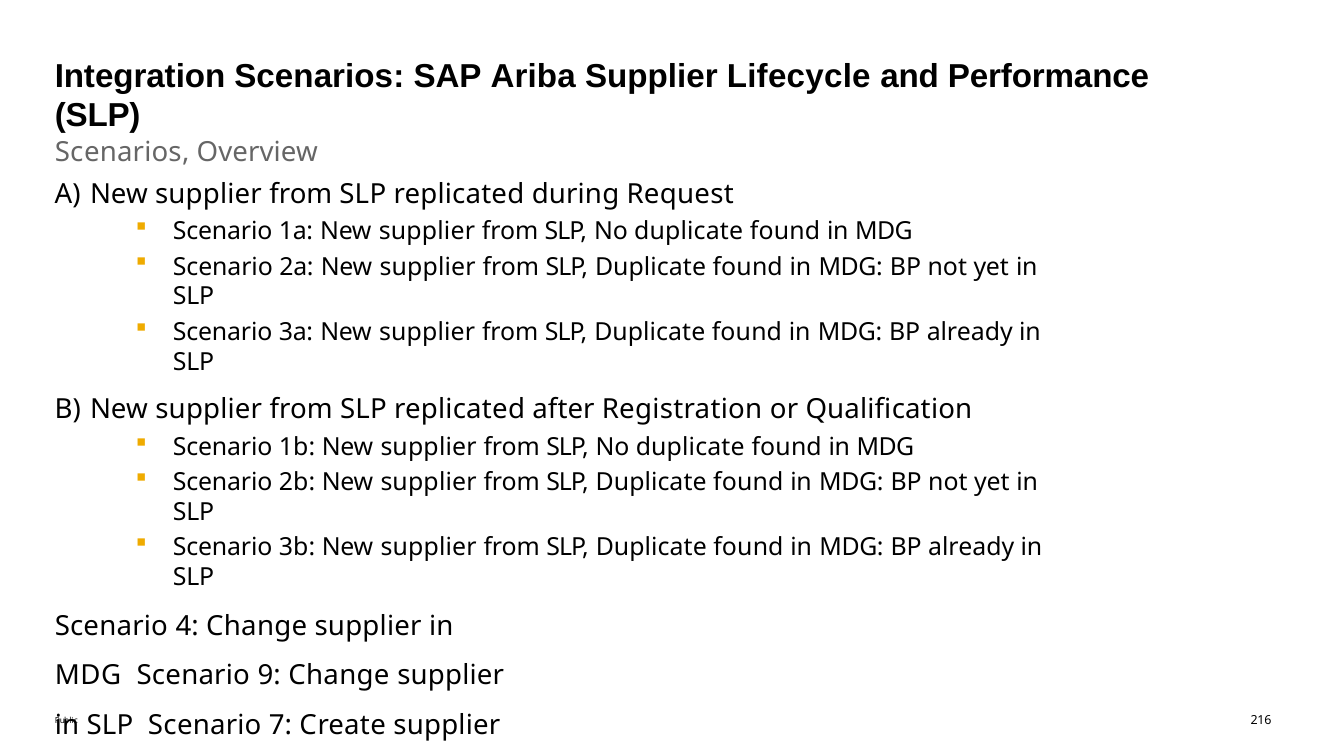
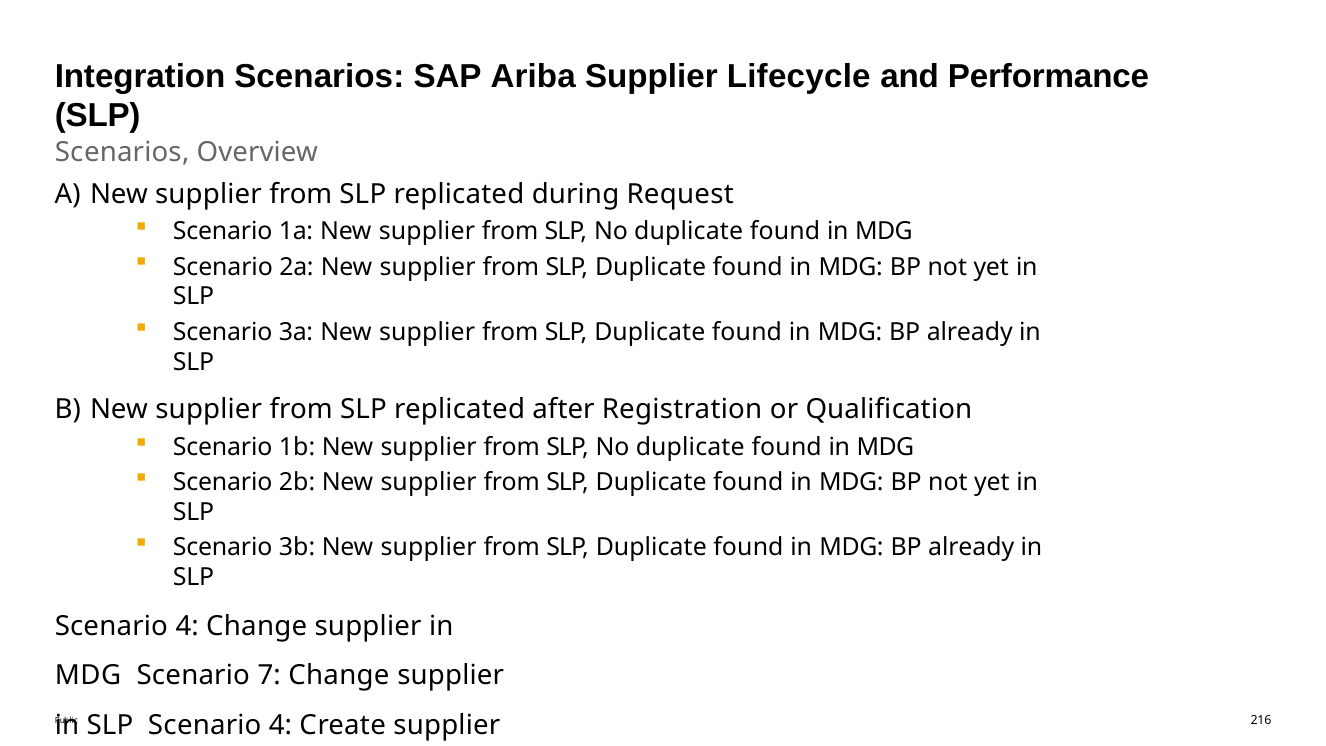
9: 9 -> 7 (269, 676)
7: 7 -> 4 (280, 725)
